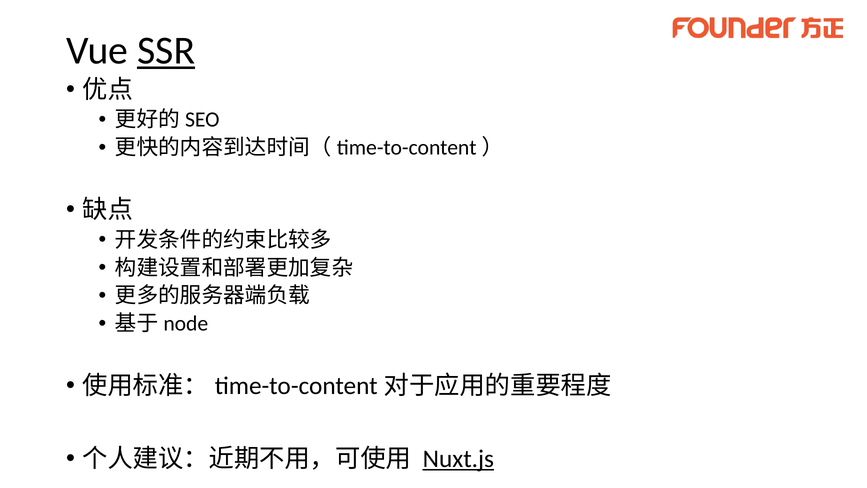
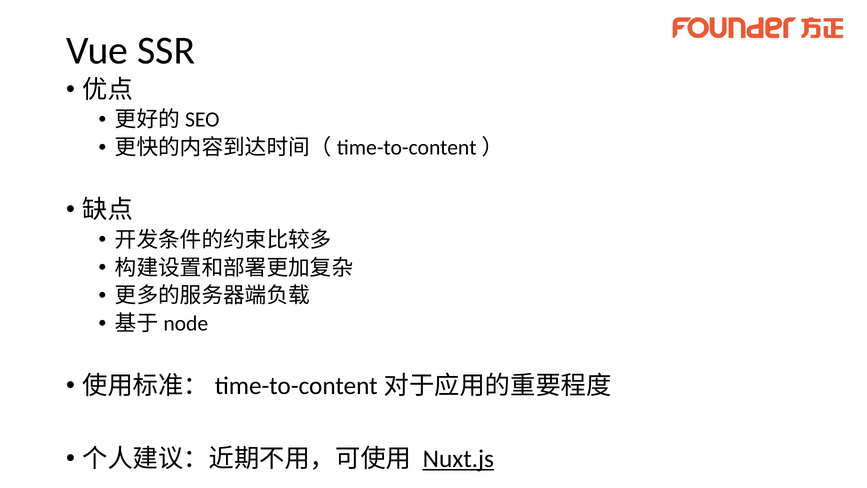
SSR underline: present -> none (166, 50)
